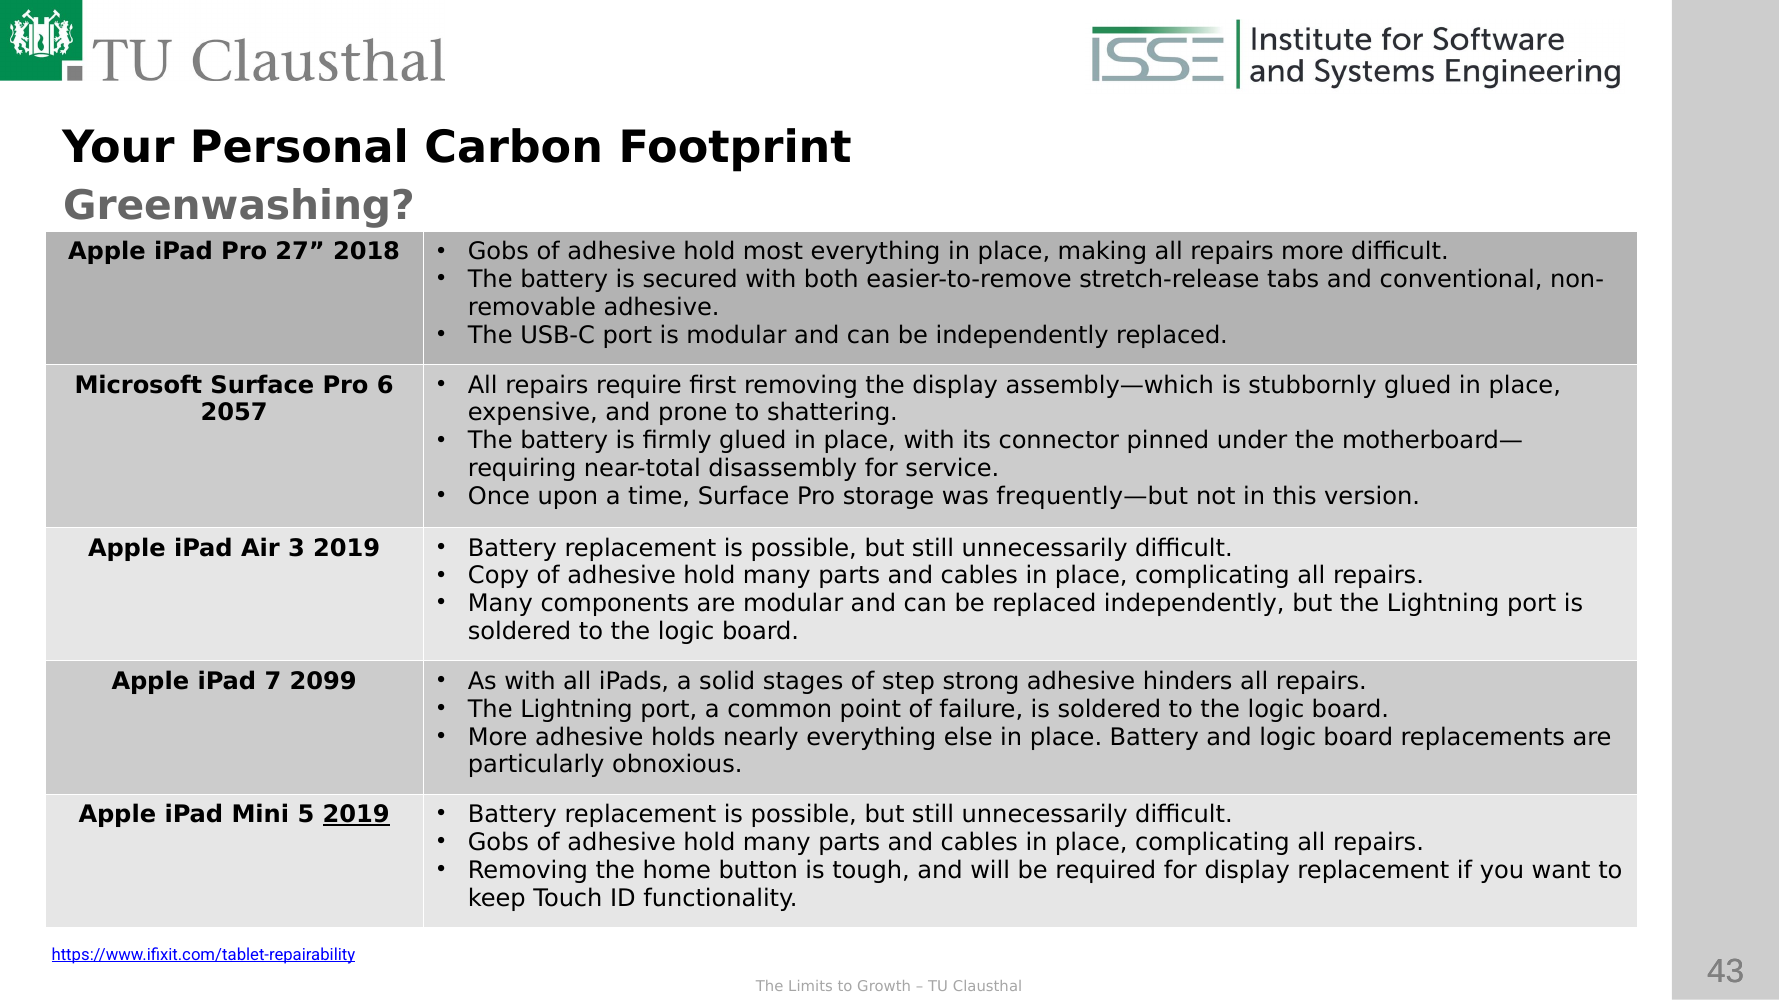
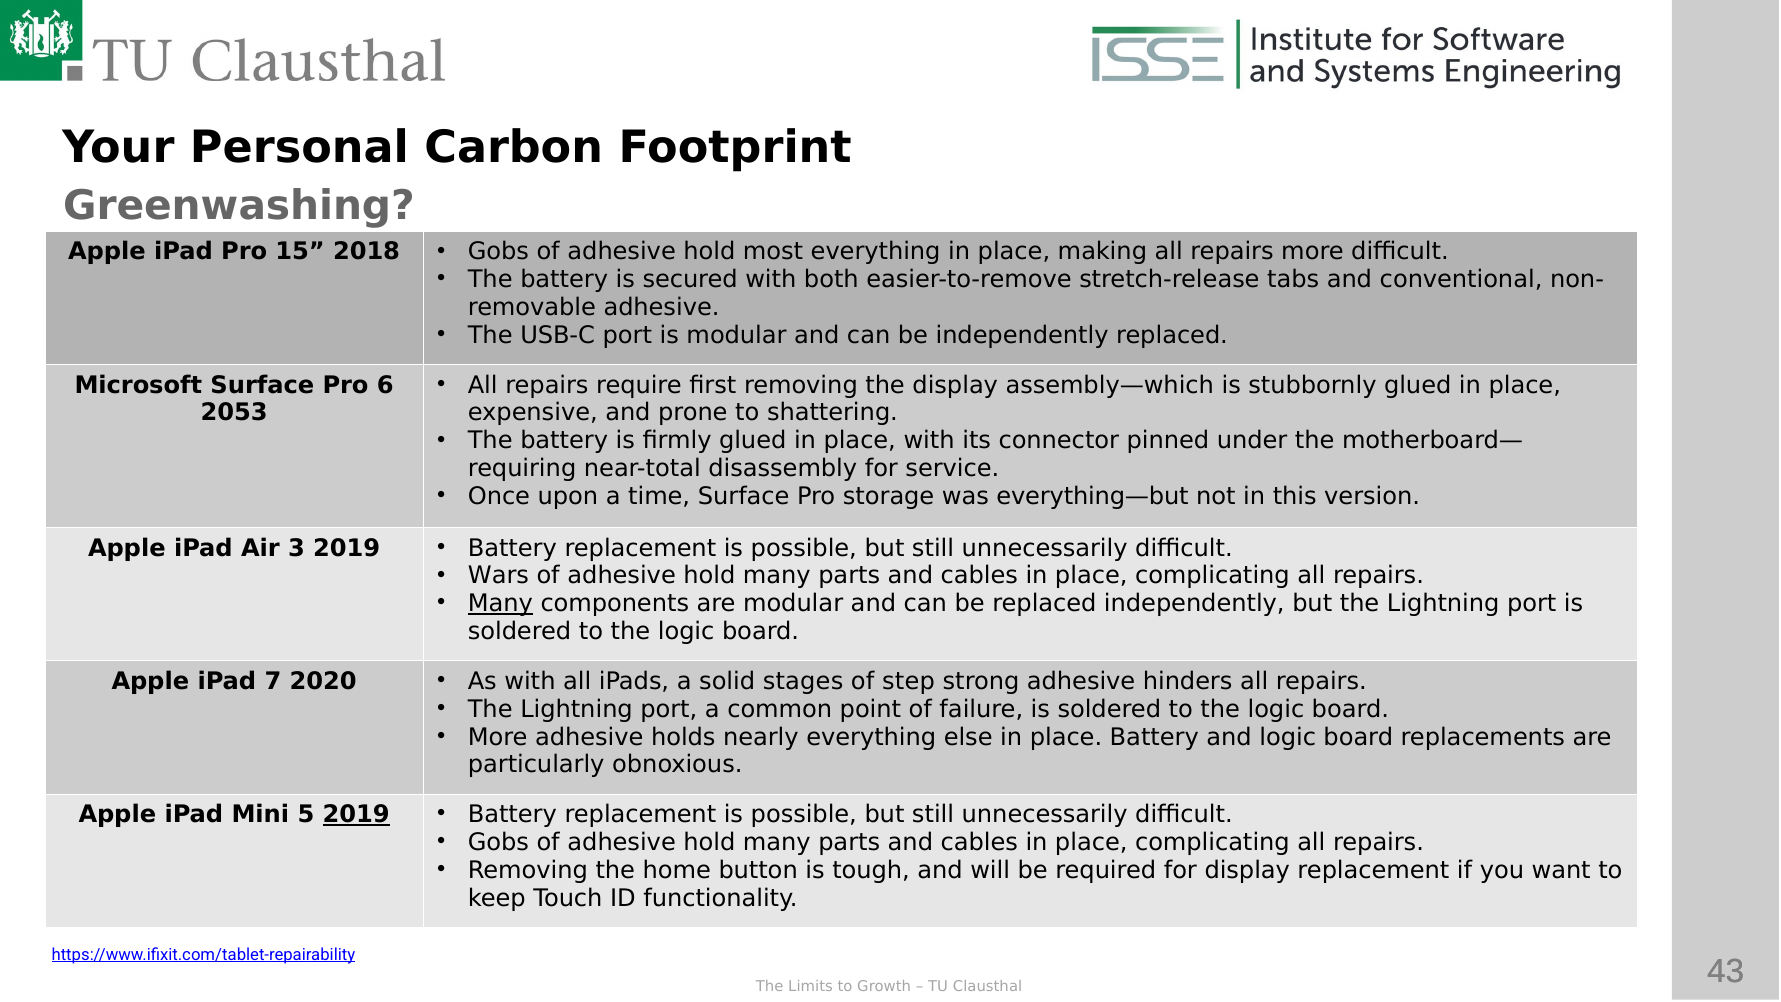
27: 27 -> 15 (300, 252)
2057: 2057 -> 2053 (234, 413)
frequently—but: frequently—but -> everything—but (1093, 496)
Copy: Copy -> Wars (498, 576)
Many underline: none -> present (500, 604)
2099: 2099 -> 2020 (323, 681)
